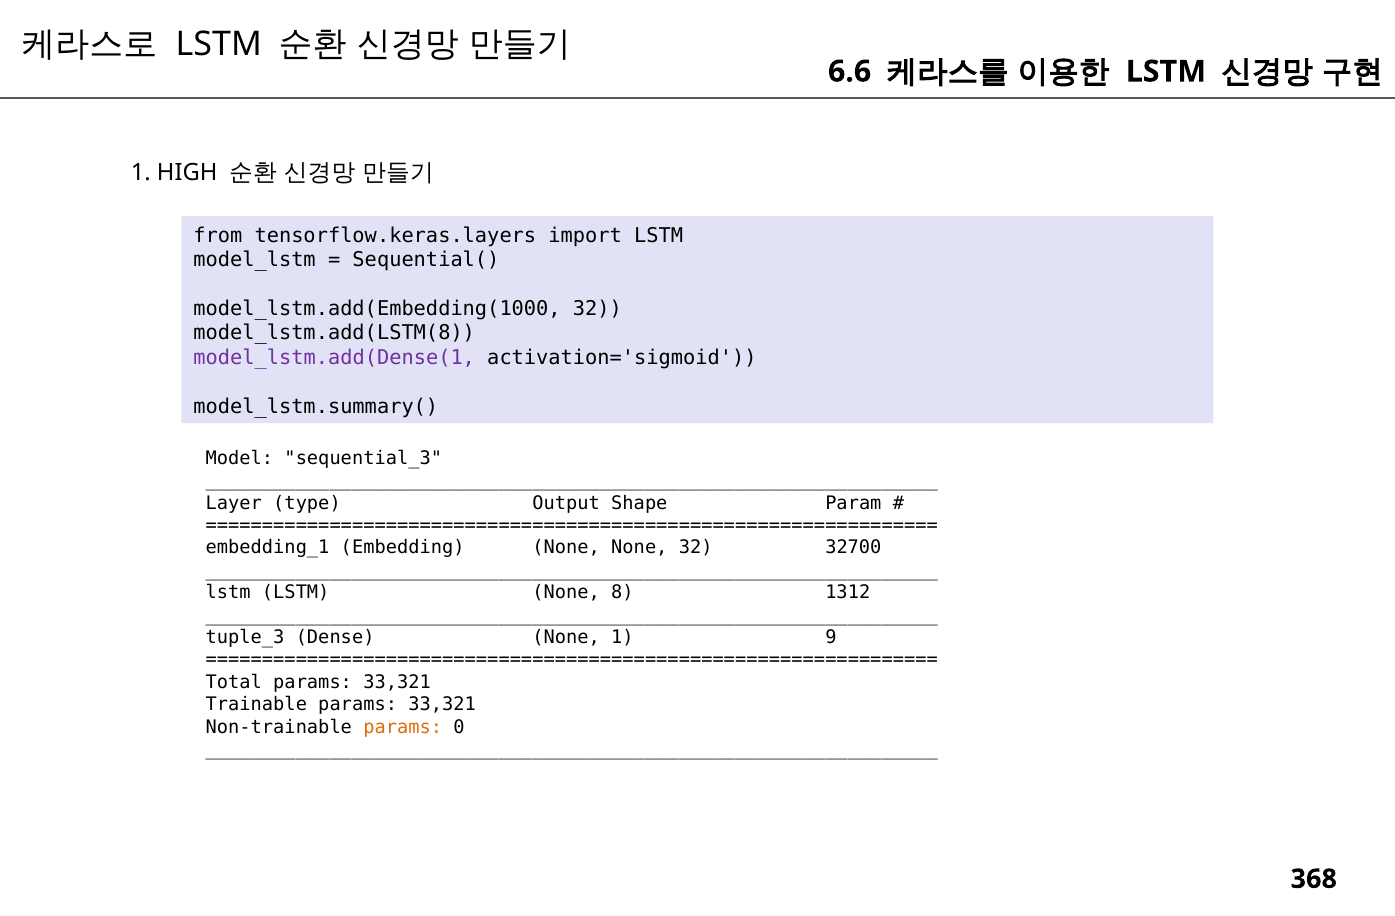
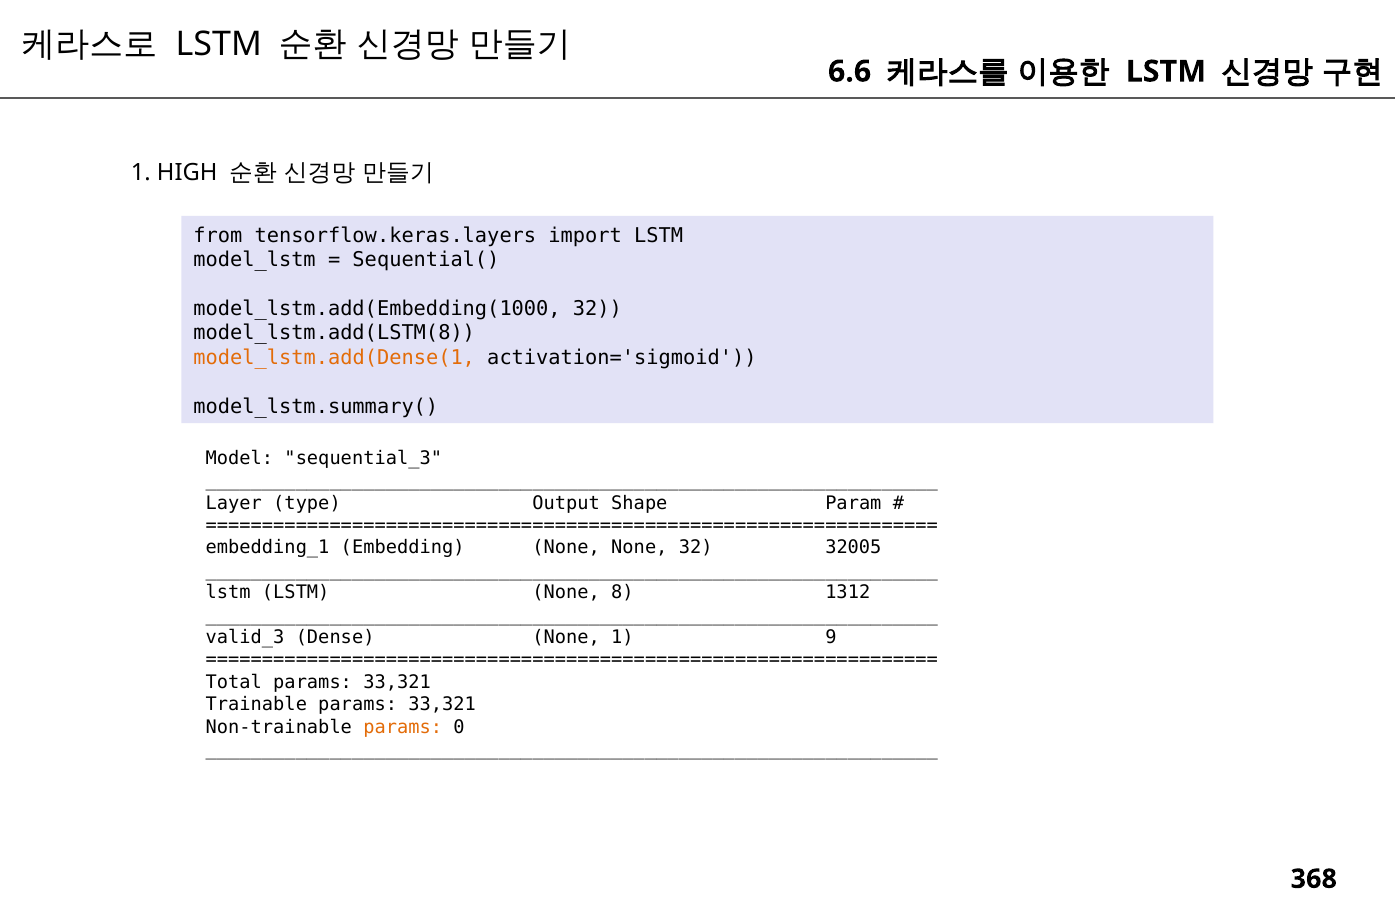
model_lstm.add(Dense(1 colour: purple -> orange (334, 358)
32700: 32700 -> 32005 (853, 548)
tuple_3: tuple_3 -> valid_3 (245, 638)
